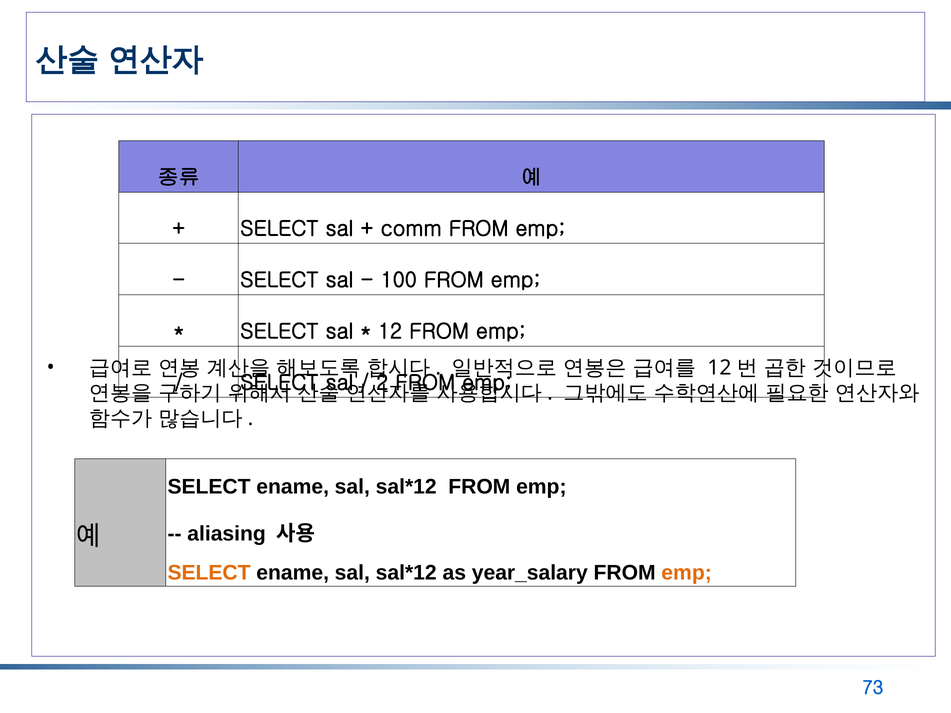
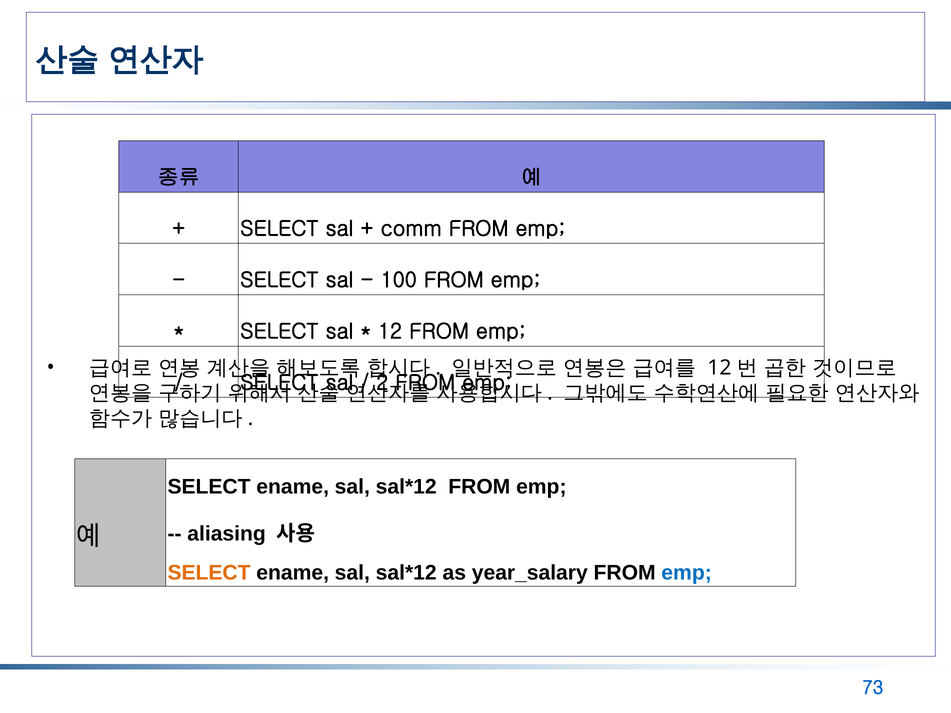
emp colour: orange -> blue (687, 573)
